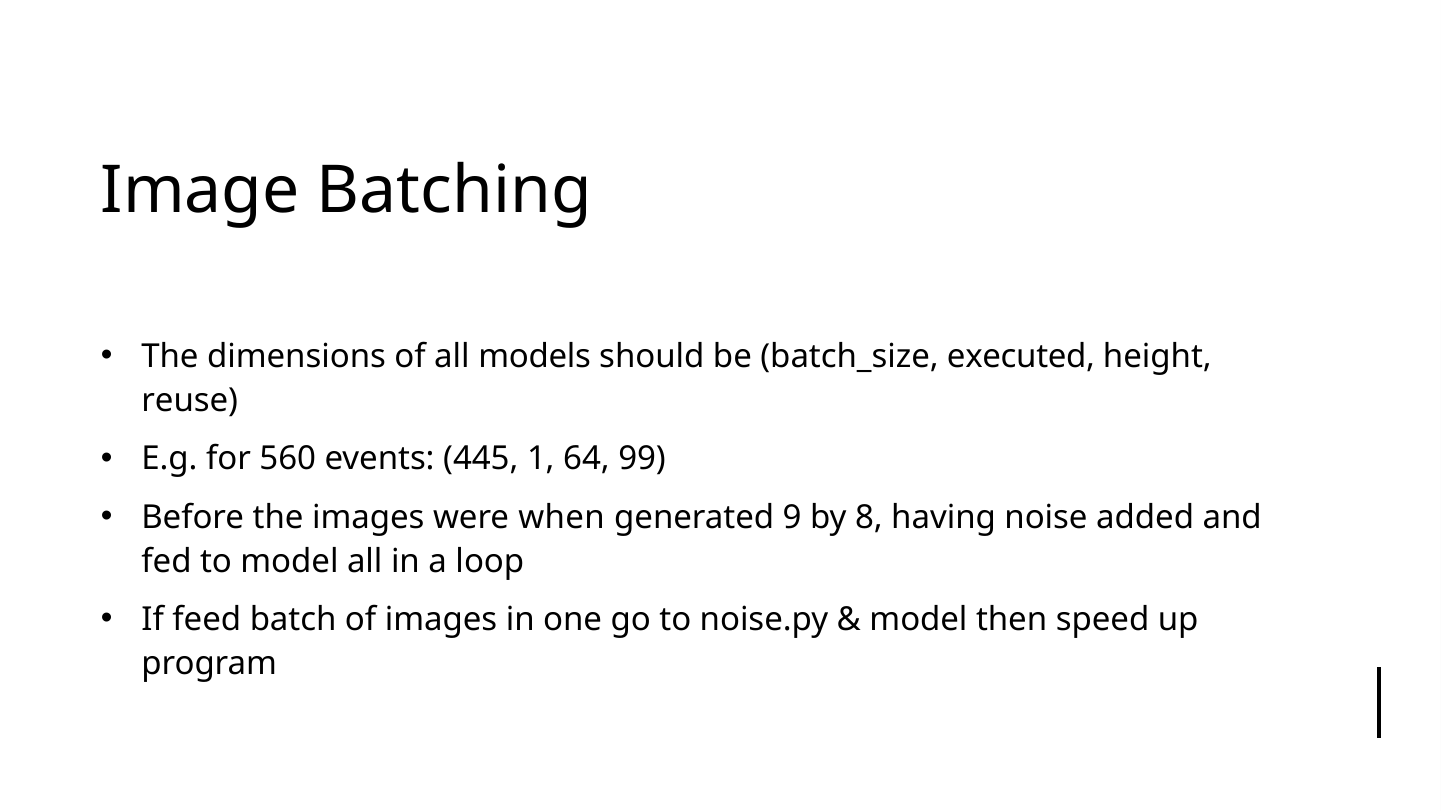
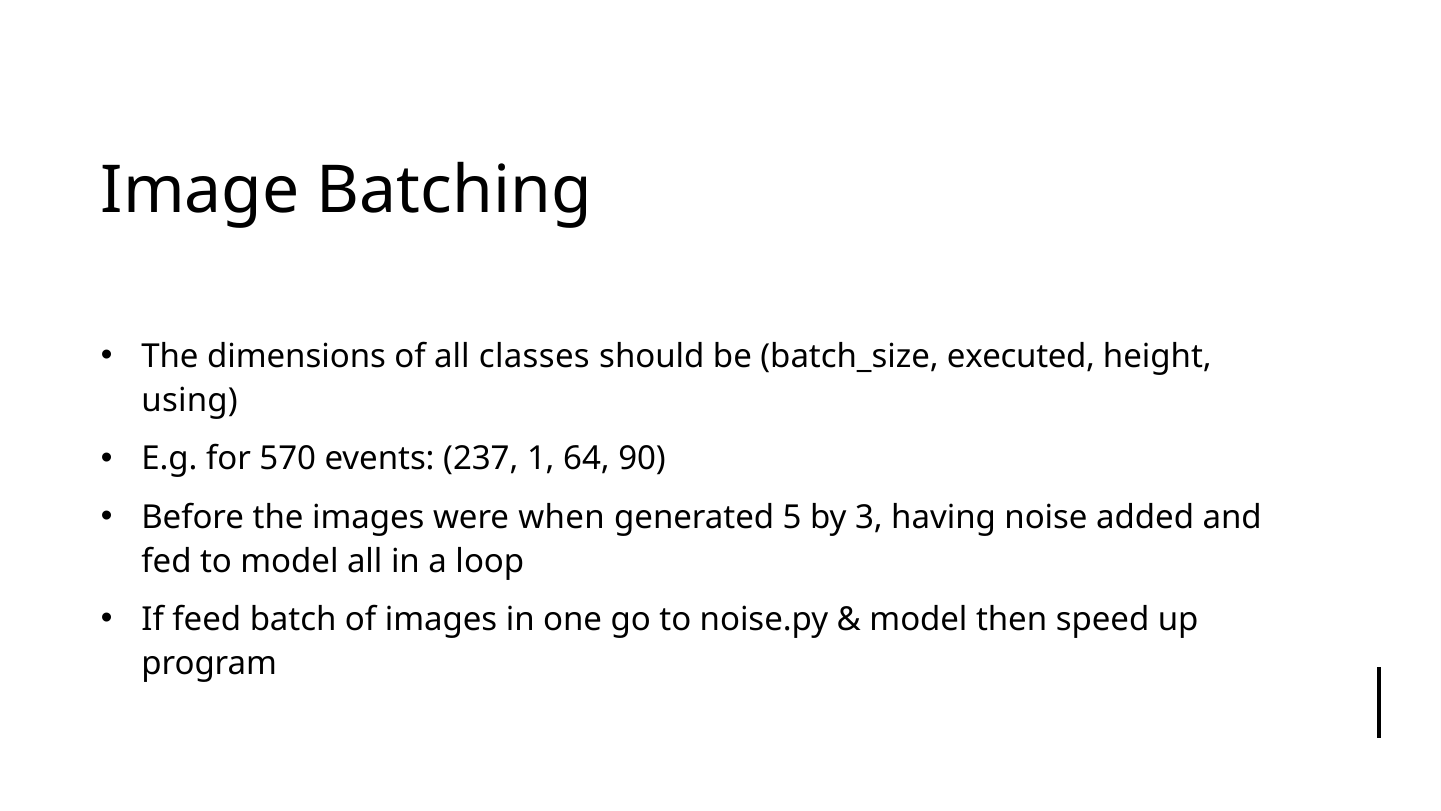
models: models -> classes (534, 357)
reuse: reuse -> using (190, 400)
560: 560 -> 570 (288, 459)
445: 445 -> 237 (481, 459)
99: 99 -> 90 (642, 459)
9: 9 -> 5 (792, 517)
8: 8 -> 3 (869, 517)
